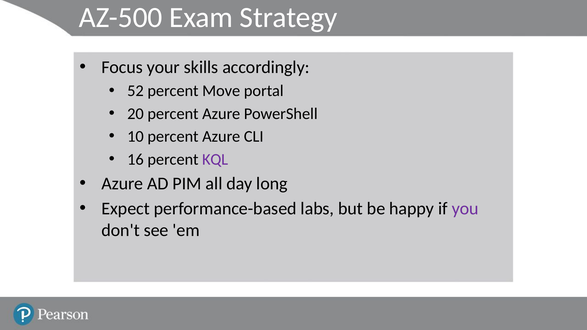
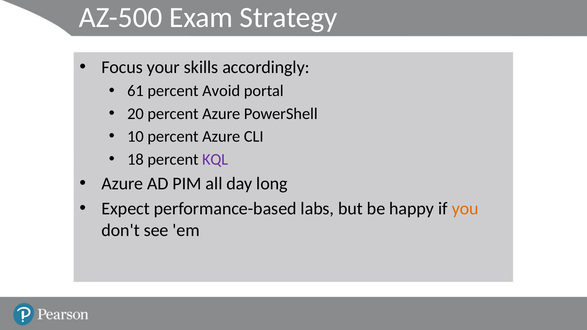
52: 52 -> 61 (135, 91)
Move: Move -> Avoid (221, 91)
16: 16 -> 18 (135, 159)
you colour: purple -> orange (465, 209)
